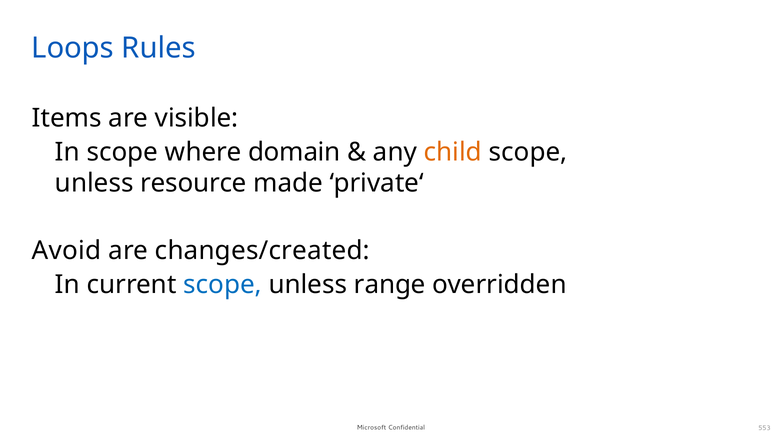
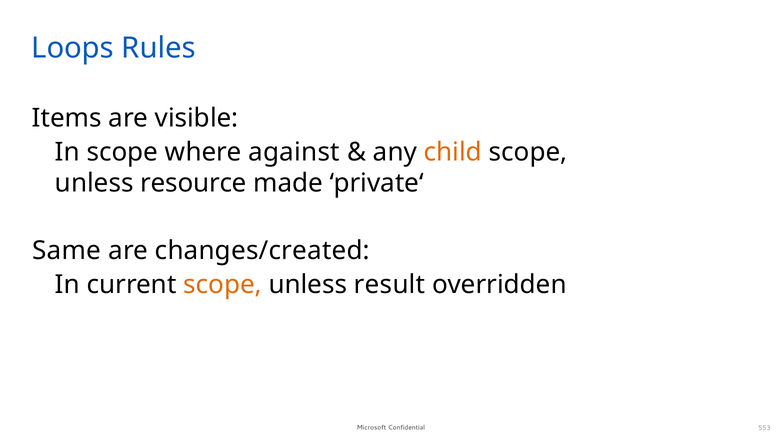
domain: domain -> against (294, 152)
Avoid: Avoid -> Same (67, 251)
scope colour: blue -> orange (223, 284)
range: range -> result (390, 284)
